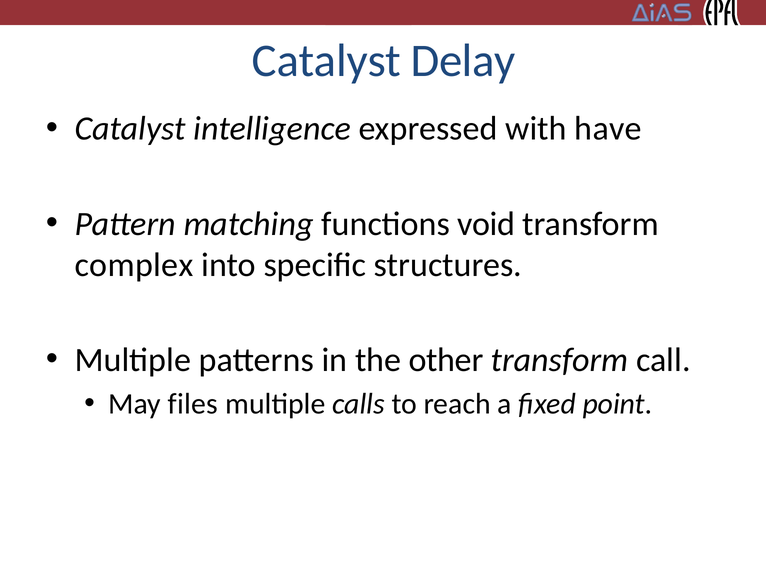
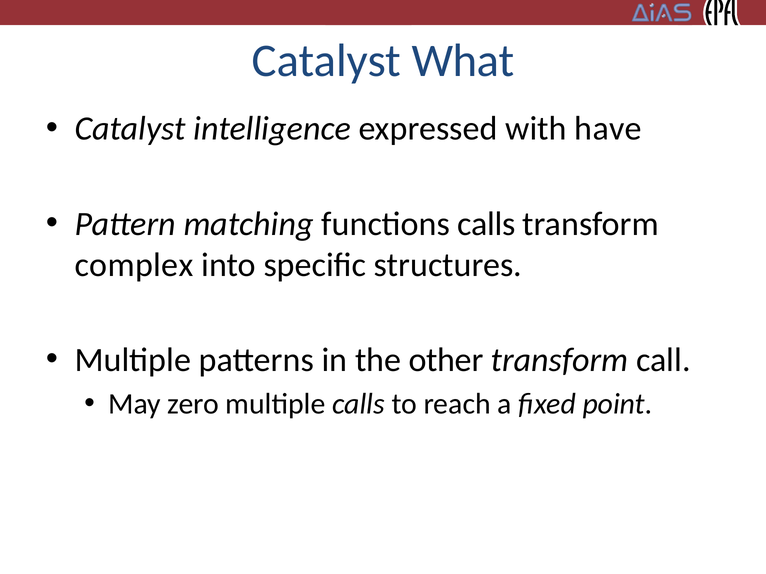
Delay: Delay -> What (463, 61)
functions void: void -> calls (486, 224)
files: files -> zero (193, 404)
